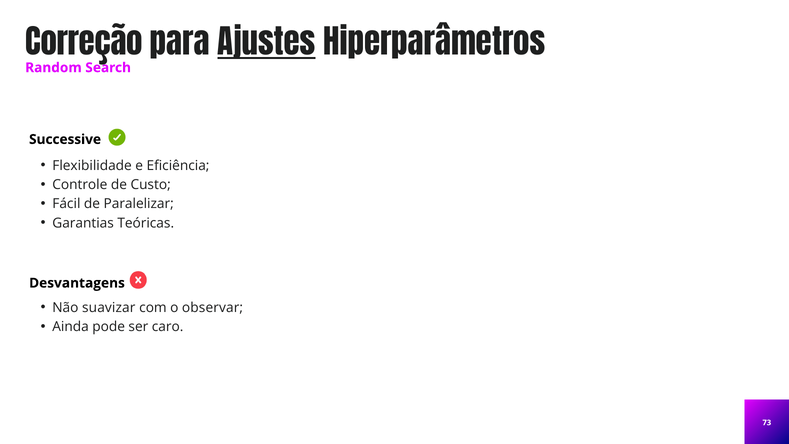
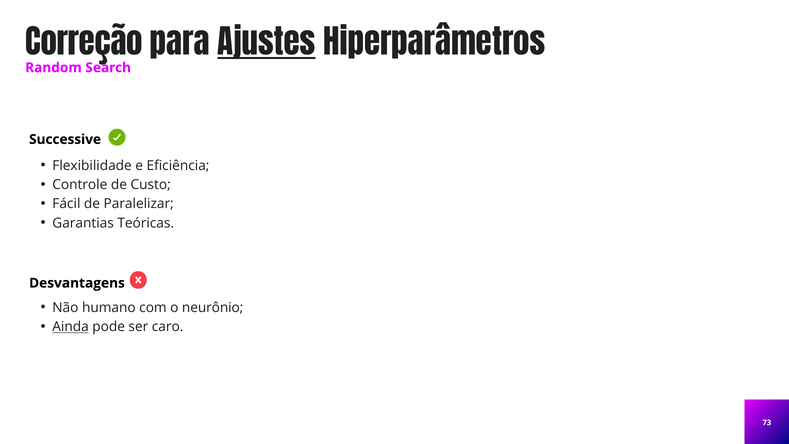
suavizar: suavizar -> humano (109, 307)
observar: observar -> neurônio (213, 307)
Ainda underline: none -> present (71, 327)
